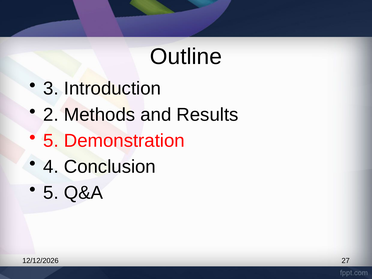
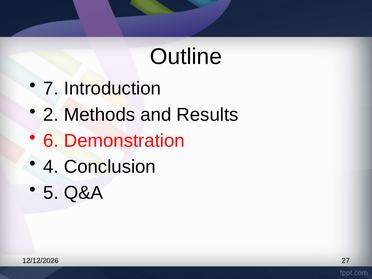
3: 3 -> 7 (51, 89)
5: 5 -> 6 (51, 141)
